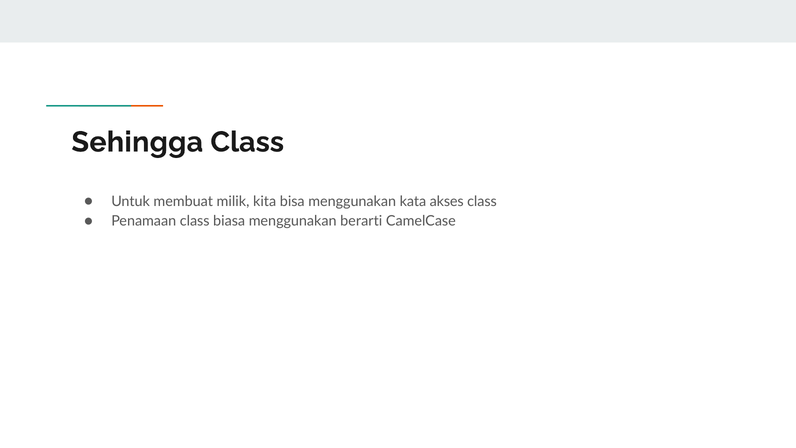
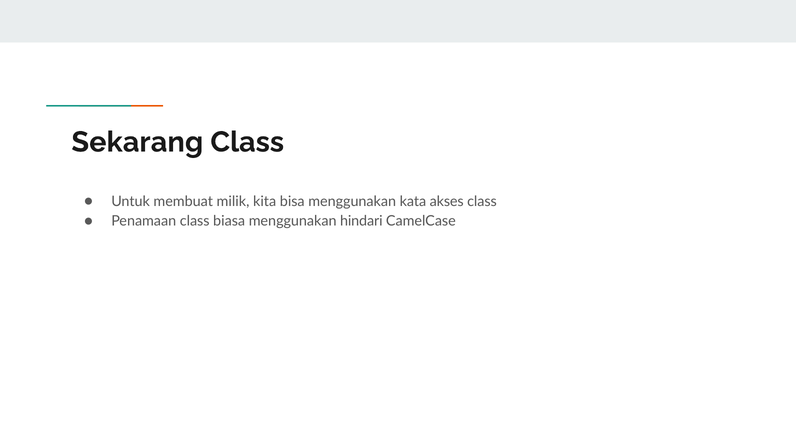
Sehingga: Sehingga -> Sekarang (137, 142)
berarti: berarti -> hindari (361, 221)
